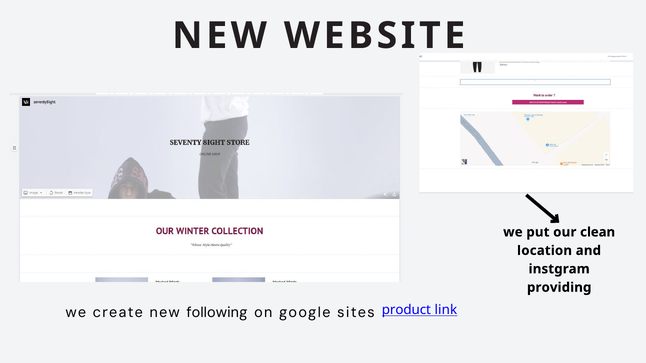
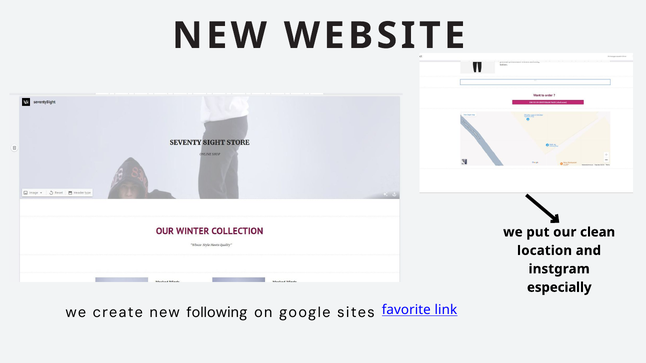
providing: providing -> especially (559, 288)
product: product -> favorite (406, 310)
